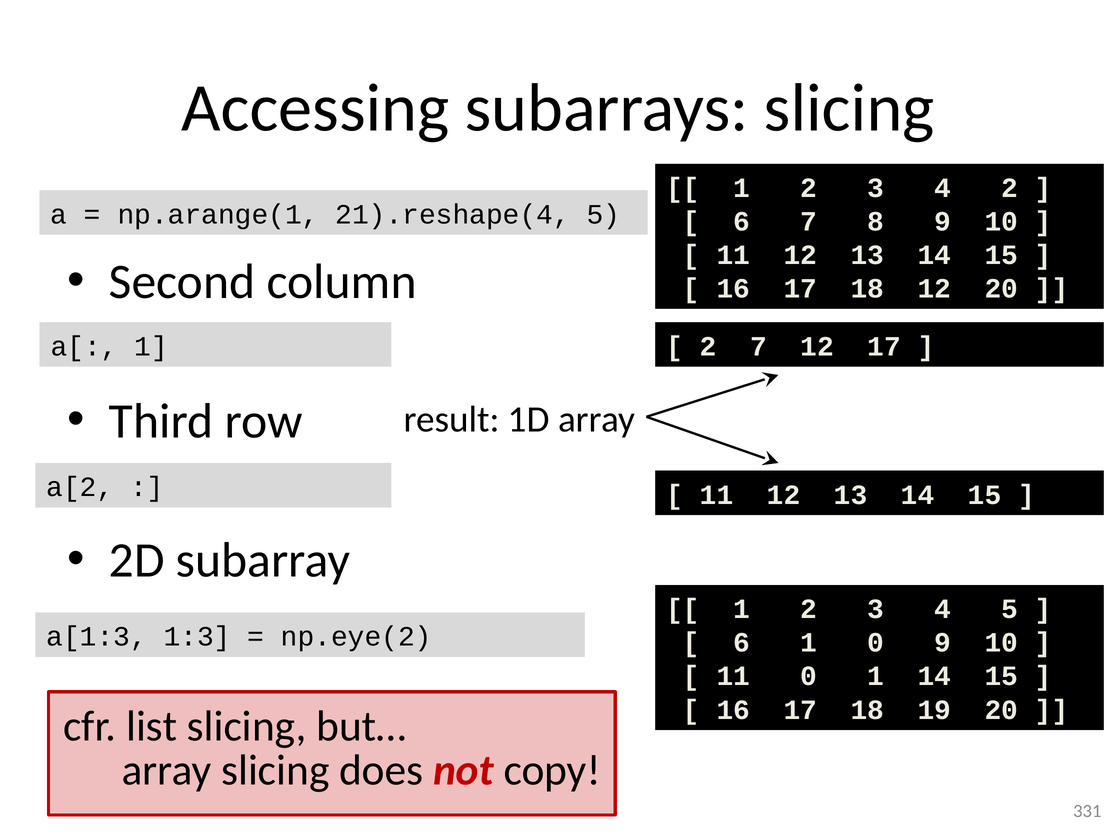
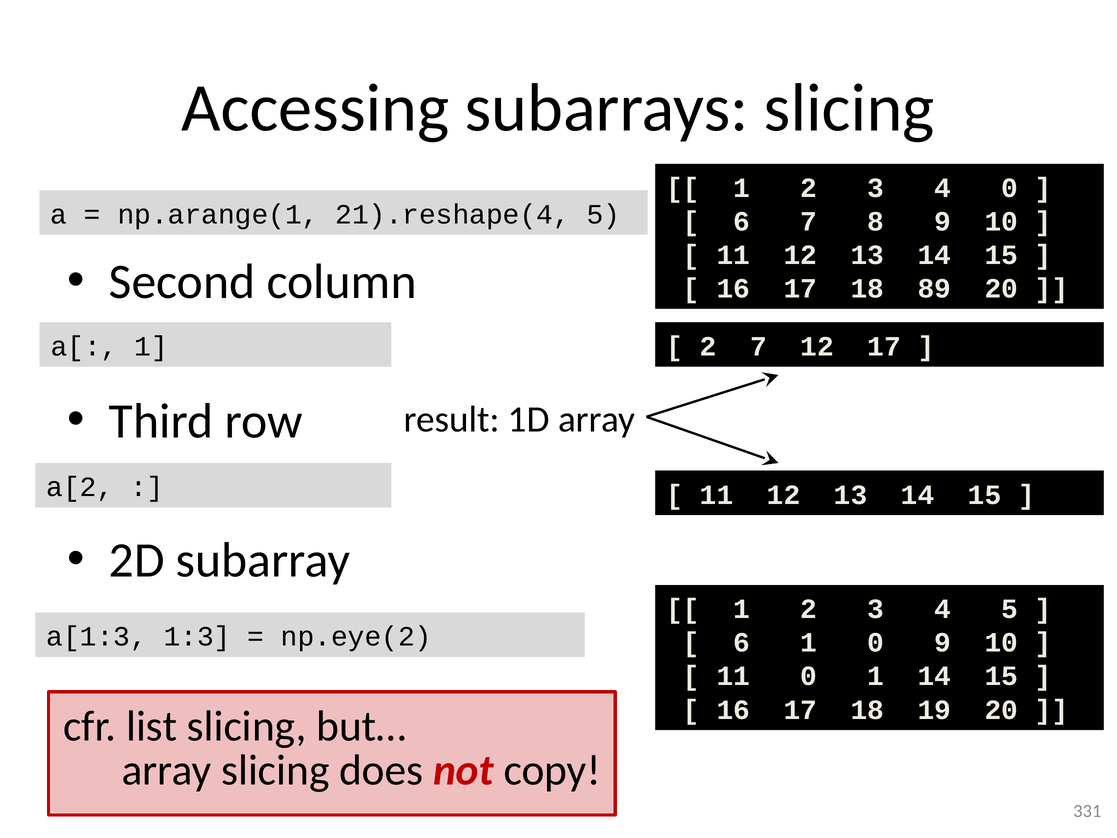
4 2: 2 -> 0 (1010, 188)
18 12: 12 -> 89 (934, 288)
